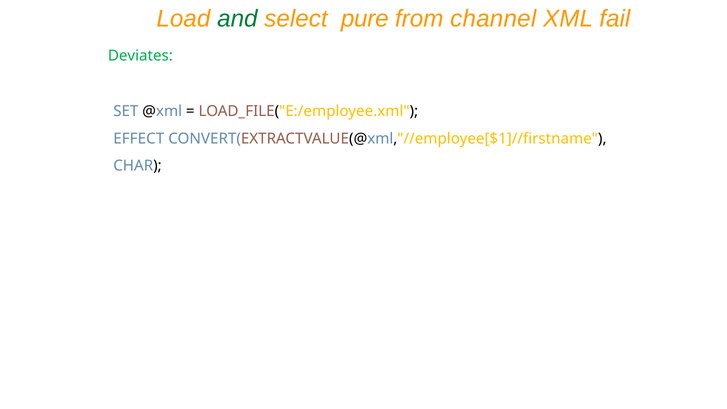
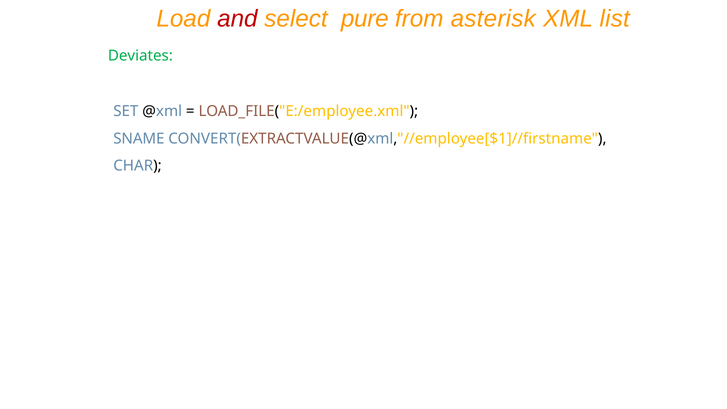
and colour: green -> red (237, 19)
channel: channel -> asterisk (493, 19)
fail: fail -> list (615, 19)
EFFECT: EFFECT -> SNAME (139, 139)
